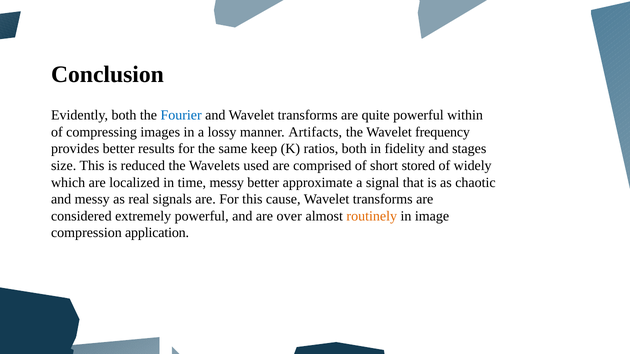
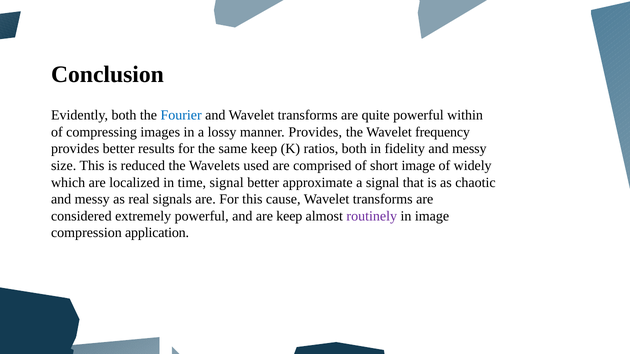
manner Artifacts: Artifacts -> Provides (315, 132)
fidelity and stages: stages -> messy (469, 149)
short stored: stored -> image (418, 166)
time messy: messy -> signal (227, 183)
are over: over -> keep (289, 216)
routinely colour: orange -> purple (372, 216)
